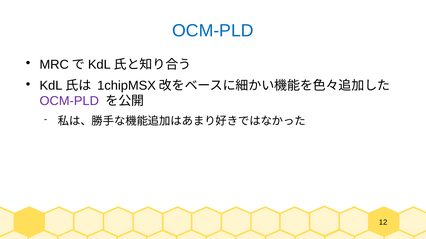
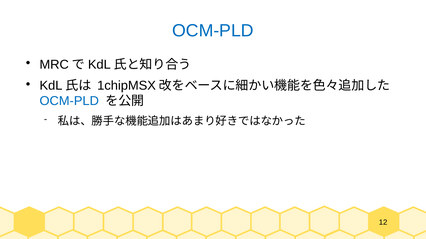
OCM-PLD colour: purple -> blue (69, 101)
